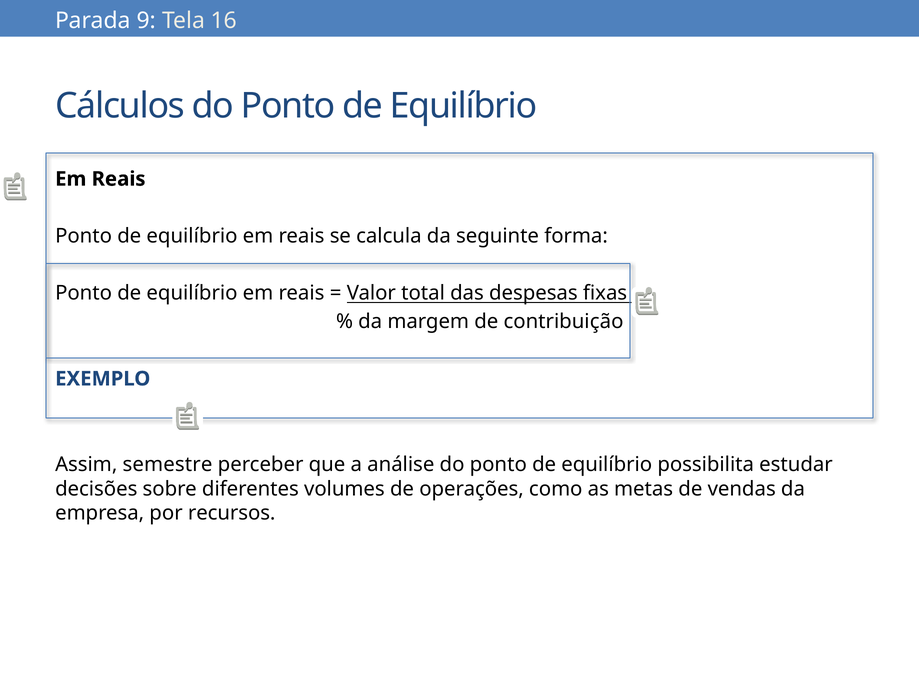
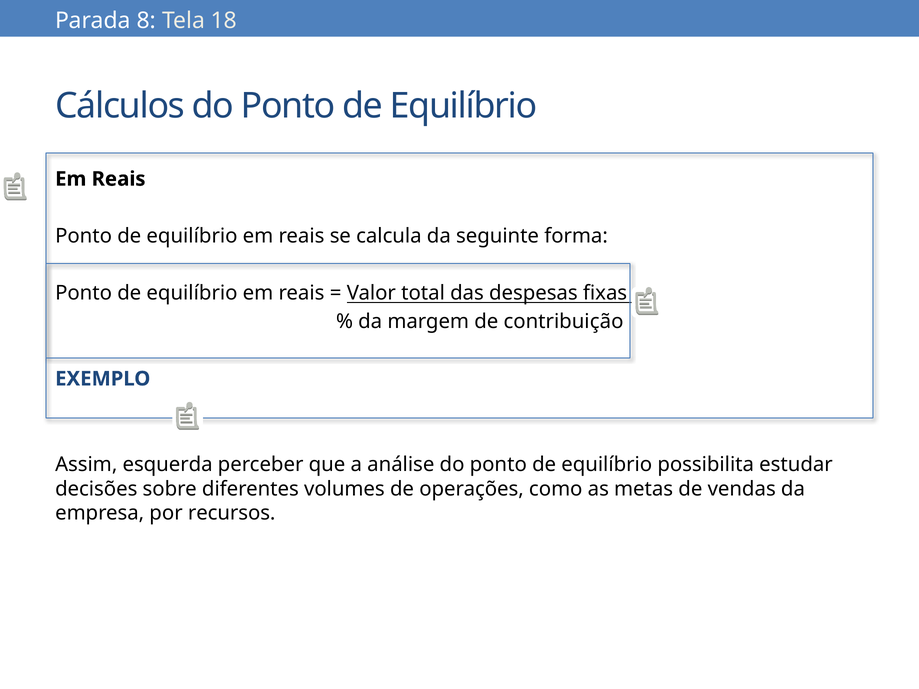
9: 9 -> 8 (146, 21)
16: 16 -> 18 (224, 21)
semestre: semestre -> esquerda (168, 465)
